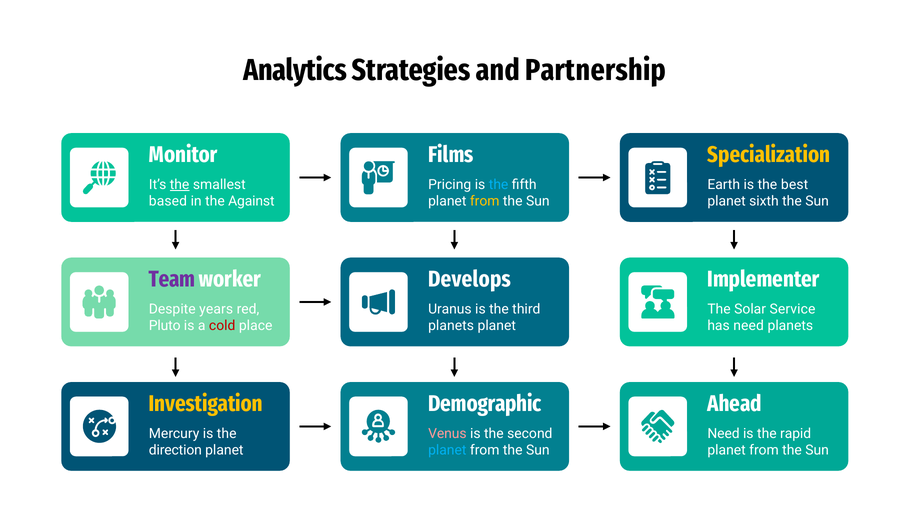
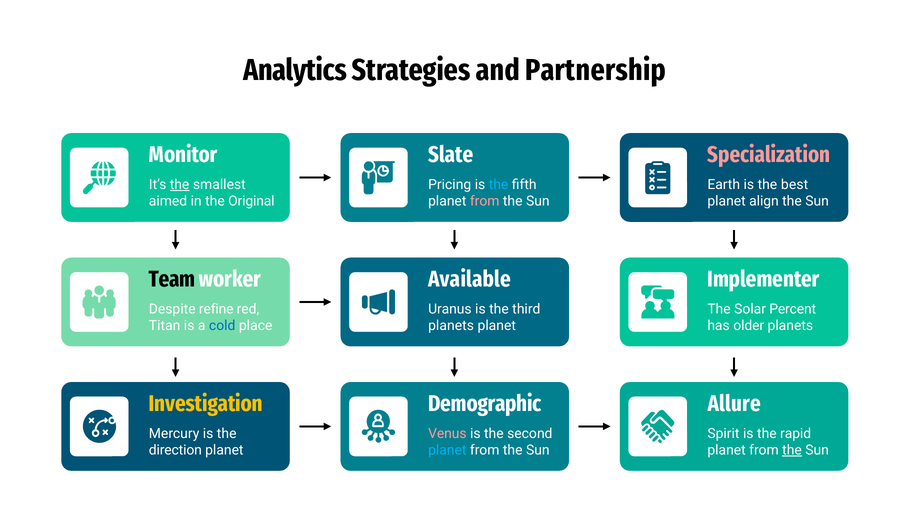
Films: Films -> Slate (451, 155)
Specialization colour: yellow -> pink (769, 155)
based: based -> aimed (168, 201)
Against: Against -> Original (251, 201)
from colour: yellow -> pink (485, 201)
sixth: sixth -> align (764, 201)
Team colour: purple -> black (172, 279)
Develops: Develops -> Available (470, 279)
years: years -> refine (216, 309)
Service: Service -> Percent (793, 309)
Pluto: Pluto -> Titan (165, 326)
cold colour: red -> blue (222, 326)
has need: need -> older (749, 326)
Ahead: Ahead -> Allure (734, 403)
Need: Need -> Spirit (723, 433)
the underline: none -> present (792, 450)
